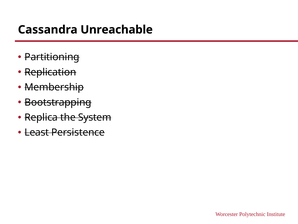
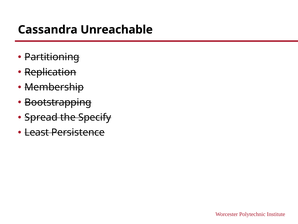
Replica: Replica -> Spread (41, 117)
System: System -> Specify (95, 117)
